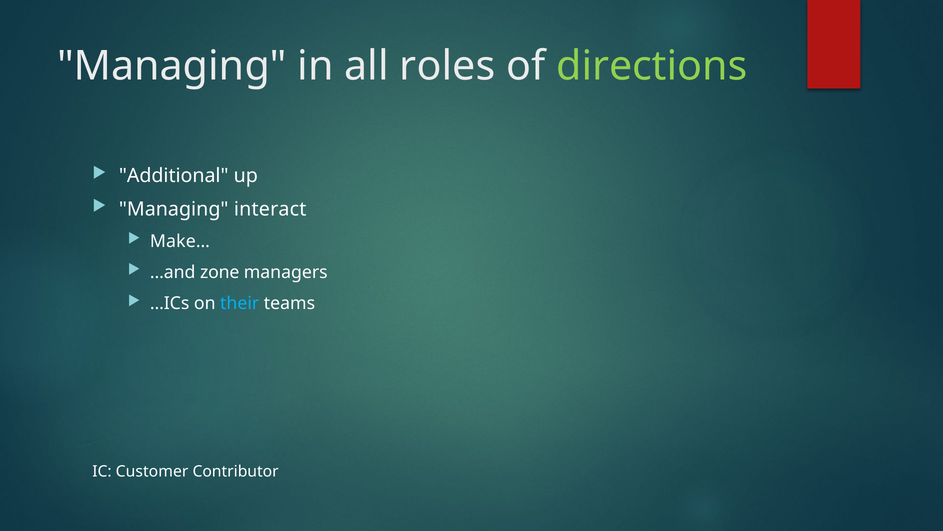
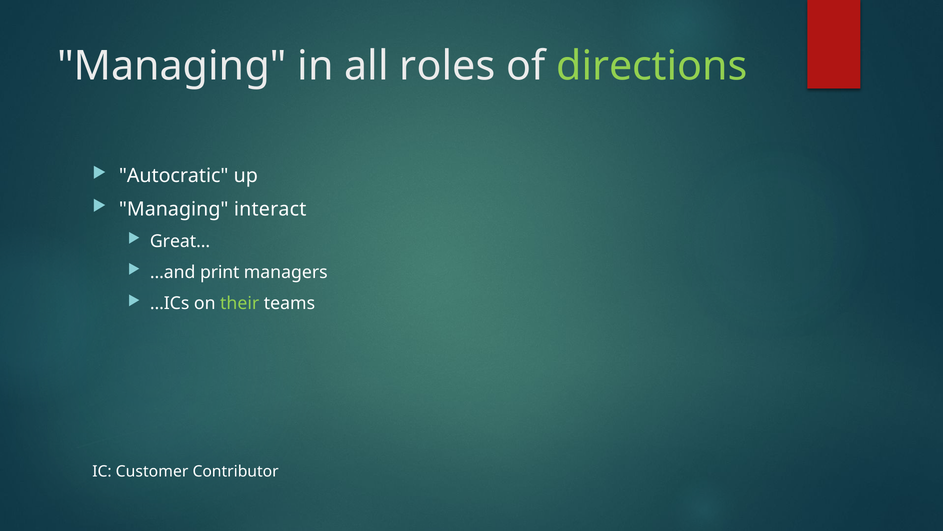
Additional: Additional -> Autocratic (174, 176)
Make…: Make… -> Great… (180, 241)
zone: zone -> print (220, 272)
their colour: light blue -> light green (240, 303)
